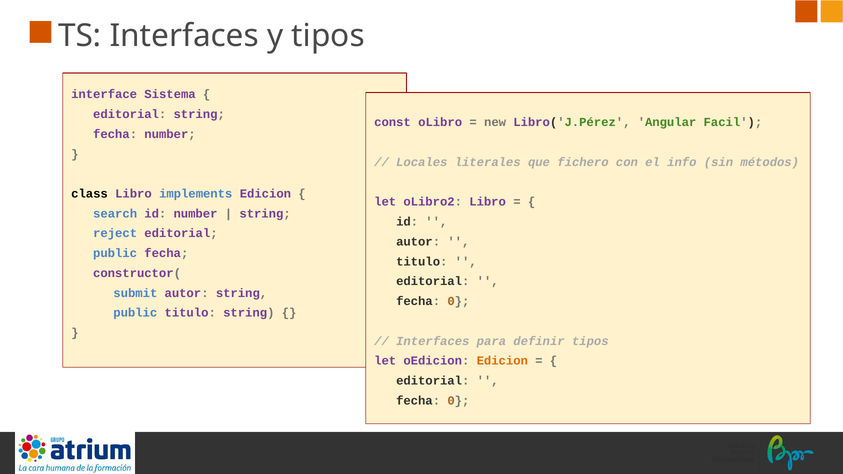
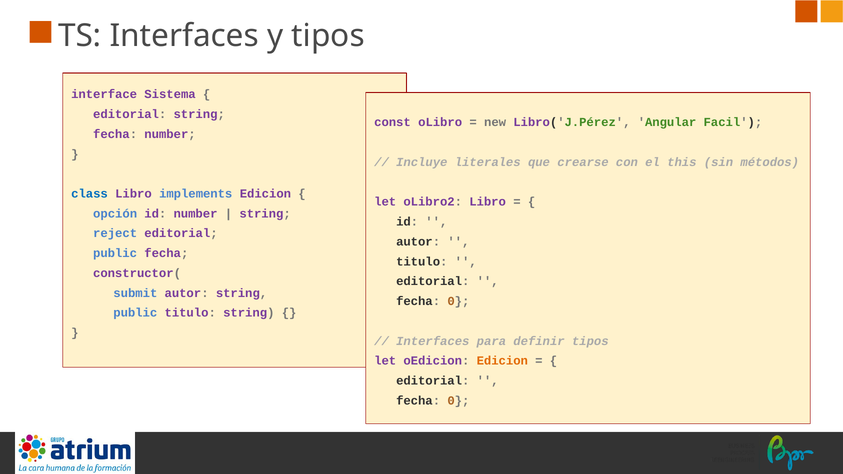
Locales: Locales -> Incluye (422, 162)
fichero: fichero -> crearse (583, 162)
info: info -> this (682, 162)
class colour: black -> blue (90, 194)
search: search -> opción (115, 214)
